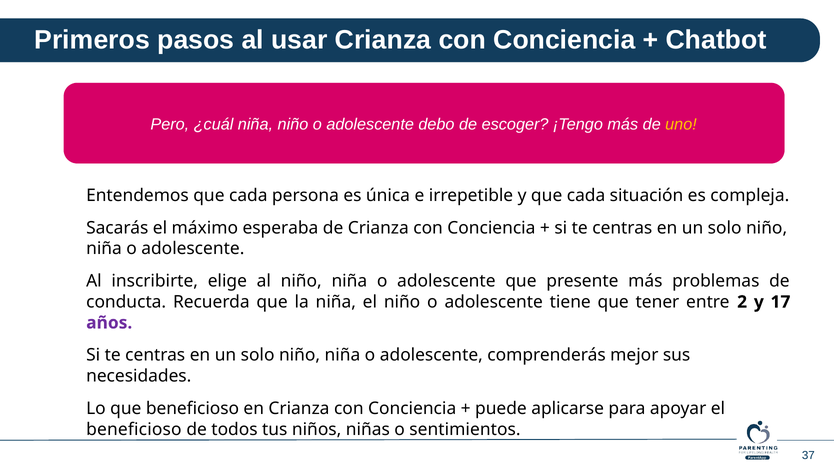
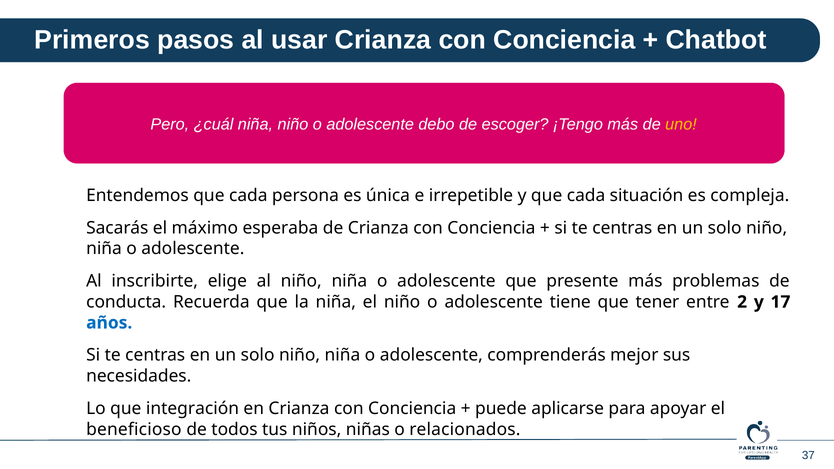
años colour: purple -> blue (109, 323)
que beneficioso: beneficioso -> integración (192, 409)
sentimientos: sentimientos -> relacionados (465, 429)
